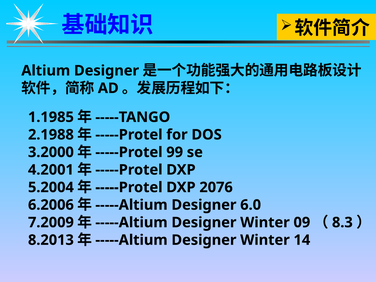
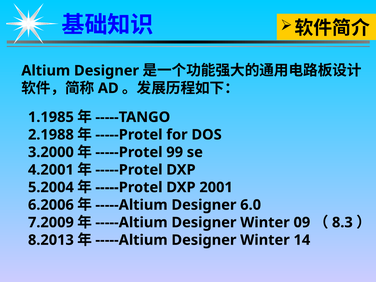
2076: 2076 -> 2001 (216, 187)
